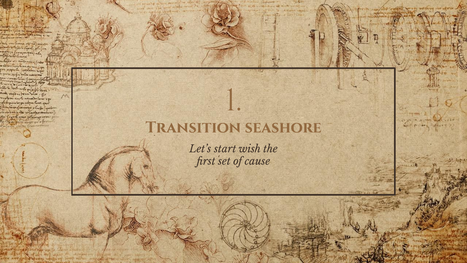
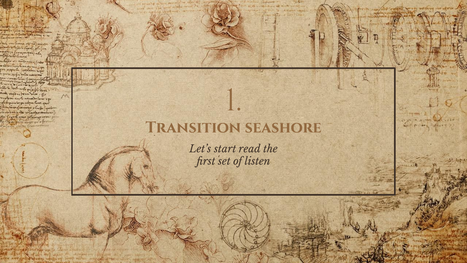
wish: wish -> read (250, 149)
cause: cause -> listen (257, 161)
